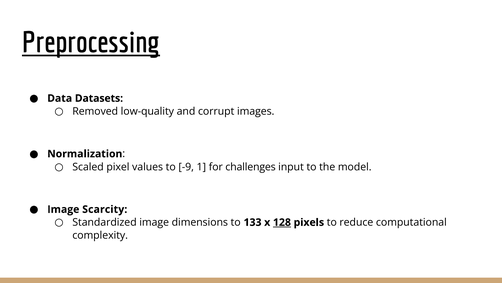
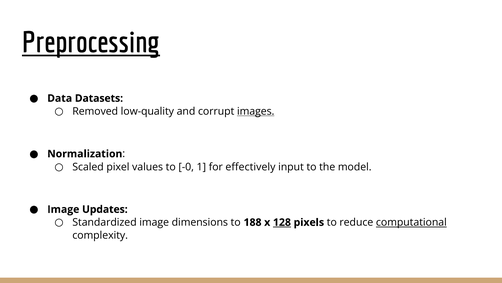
images underline: none -> present (256, 111)
-9: -9 -> -0 (186, 167)
challenges: challenges -> effectively (250, 167)
Scarcity: Scarcity -> Updates (105, 209)
133: 133 -> 188 (253, 222)
computational underline: none -> present (411, 222)
